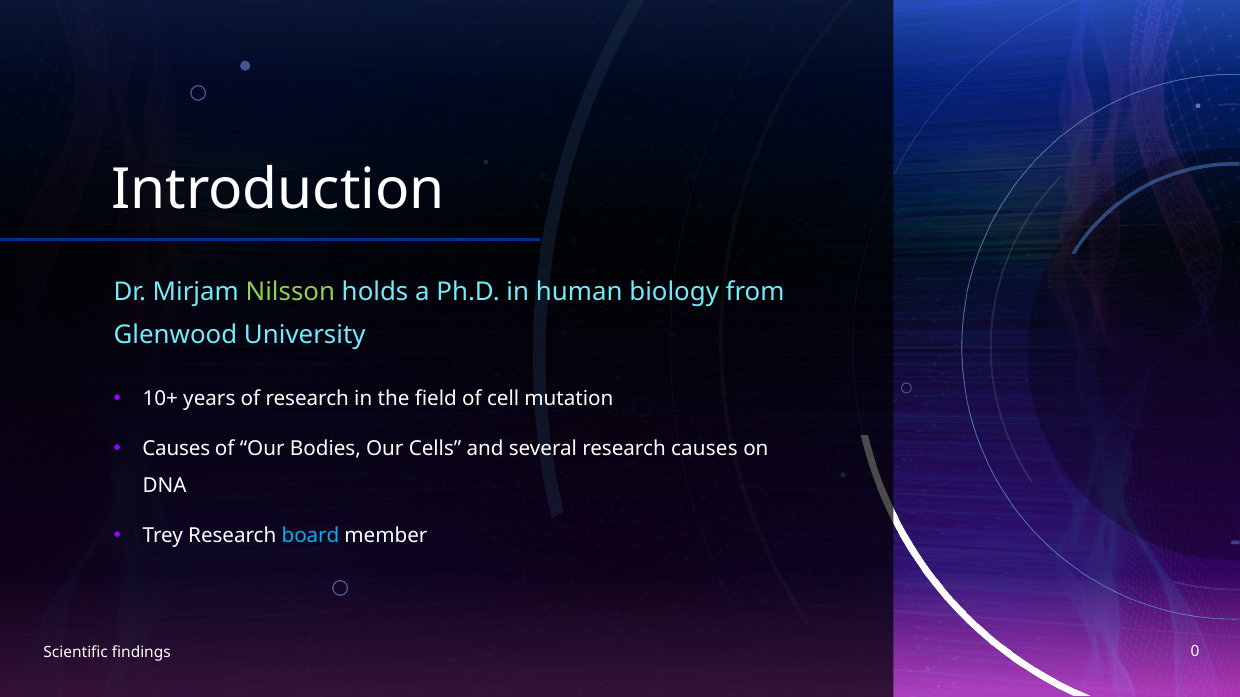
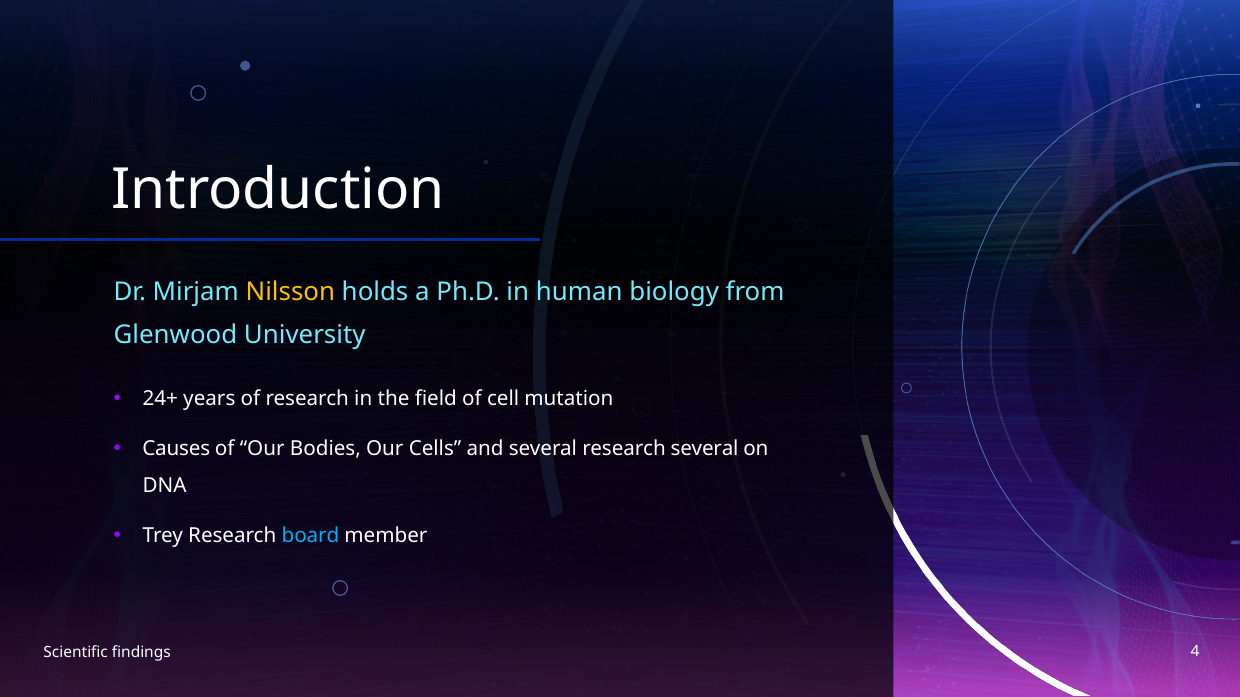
Nilsson colour: light green -> yellow (290, 292)
10+: 10+ -> 24+ (160, 399)
research causes: causes -> several (705, 449)
0: 0 -> 4 (1195, 652)
